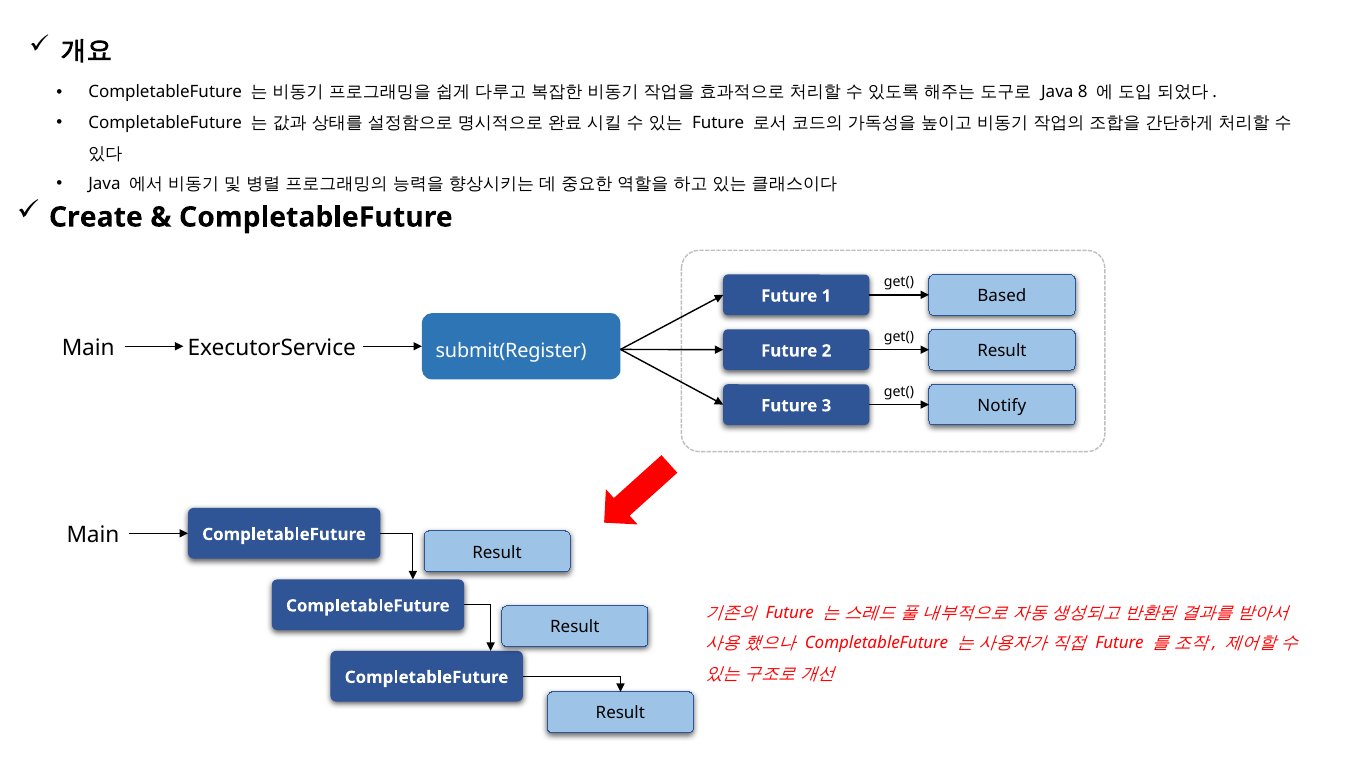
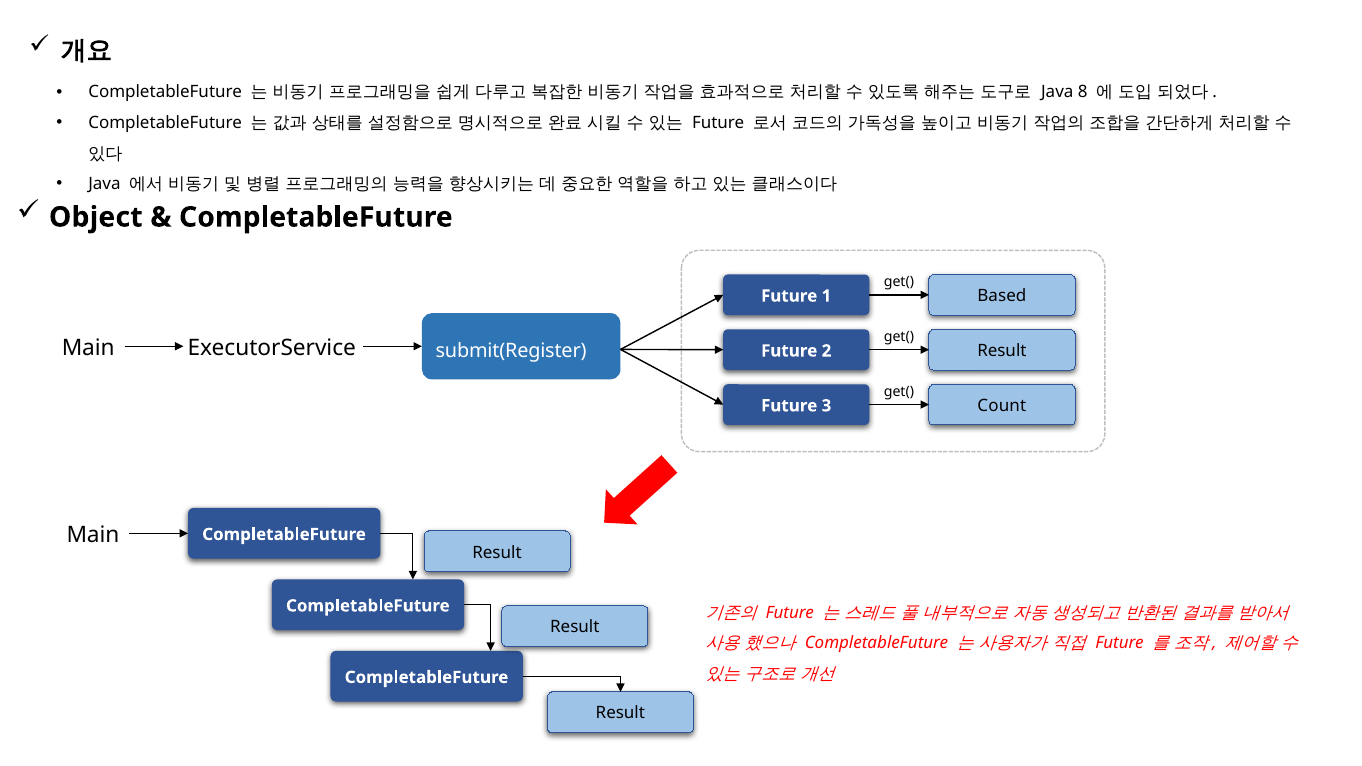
Create: Create -> Object (96, 217)
Notify: Notify -> Count (1002, 406)
